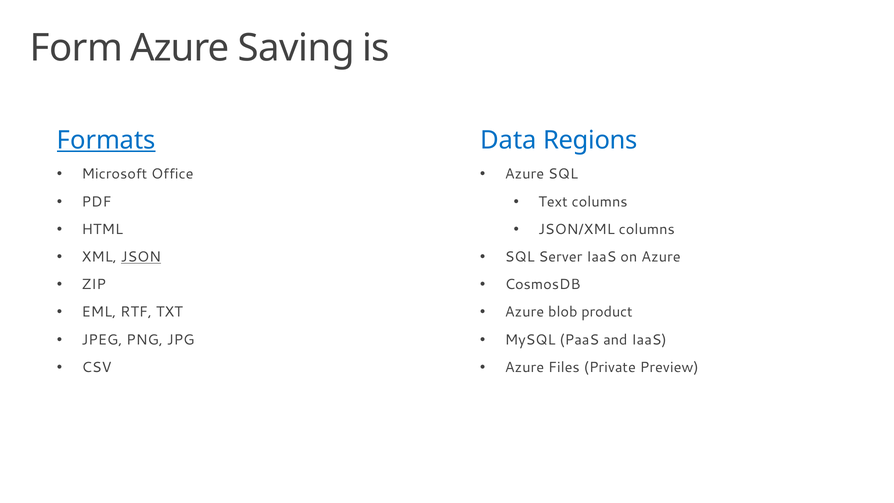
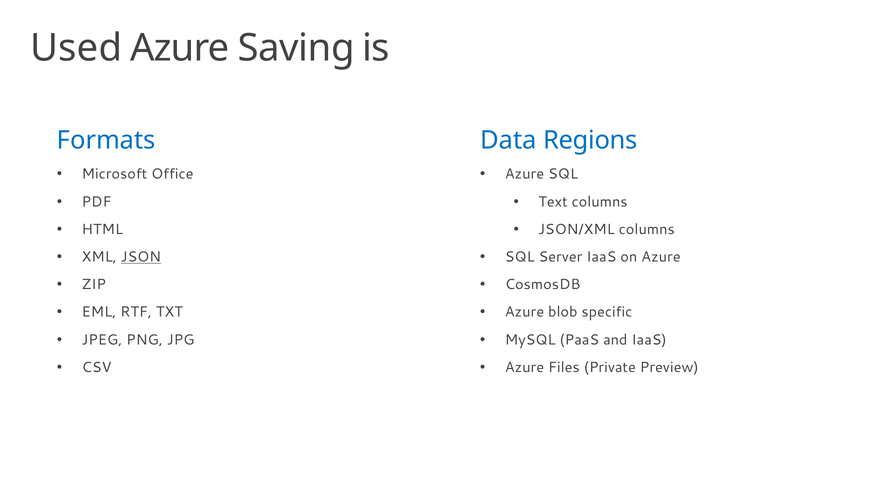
Form: Form -> Used (76, 48)
Formats underline: present -> none (106, 140)
product: product -> specific (607, 312)
